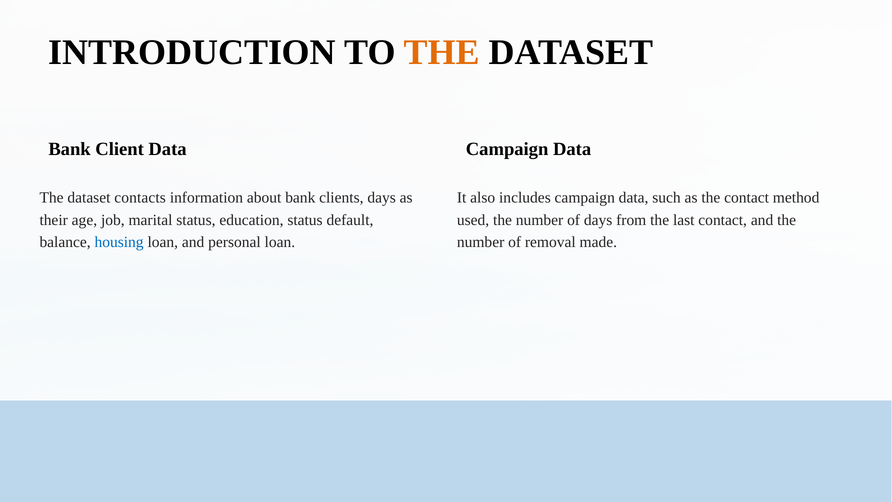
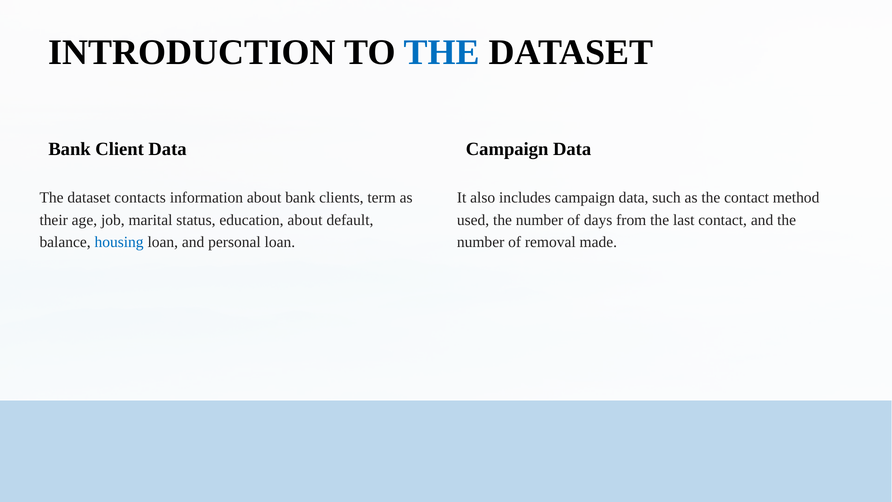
THE colour: orange -> blue (442, 52)
clients days: days -> term (382, 198)
education status: status -> about (305, 220)
